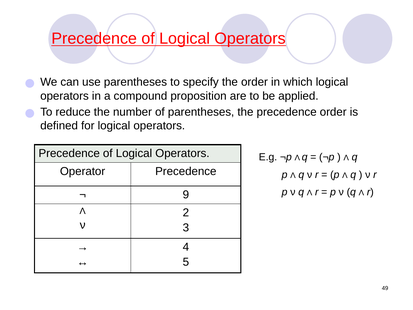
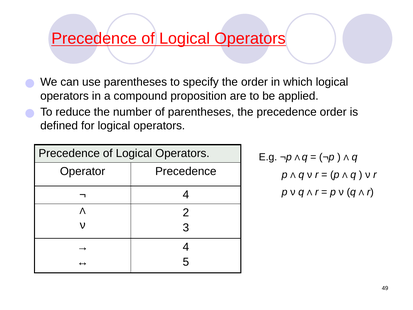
9: 9 -> 4 (186, 195)
